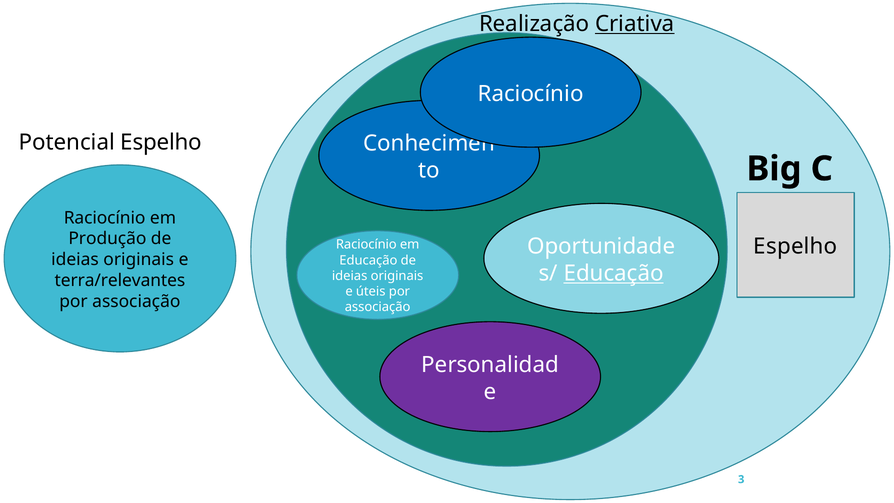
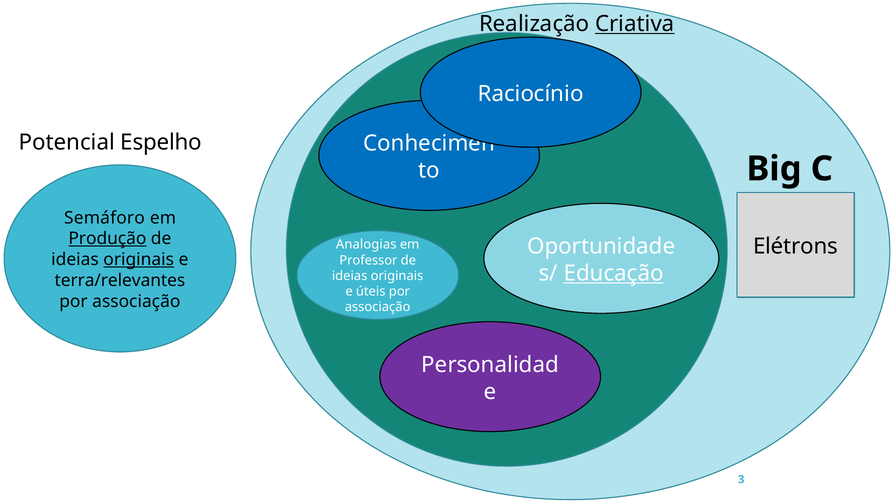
Raciocínio: Raciocínio -> Semáforo (104, 218)
Produção underline: none -> present (107, 239)
Espelho: Espelho -> Elétrons (796, 246)
Raciocínio: Raciocínio -> Analogias (366, 245)
originais underline: none -> present (139, 260)
Educação: Educação -> Professor (368, 260)
